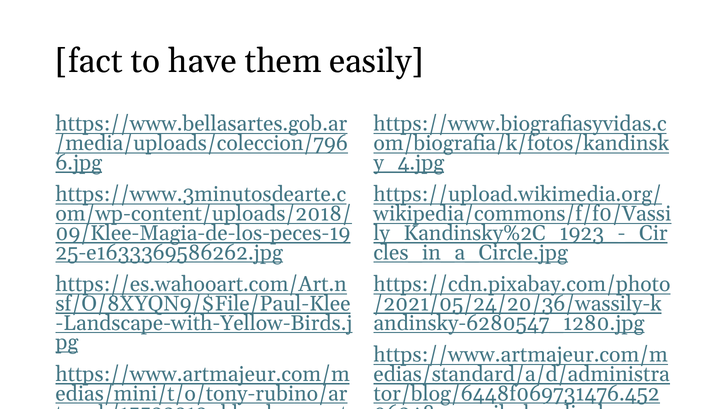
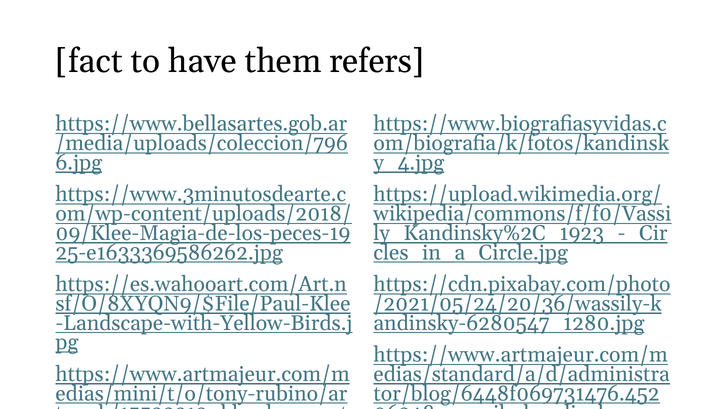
easily: easily -> refers (377, 61)
